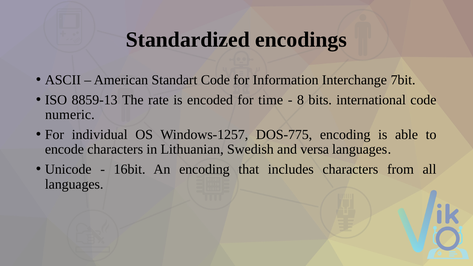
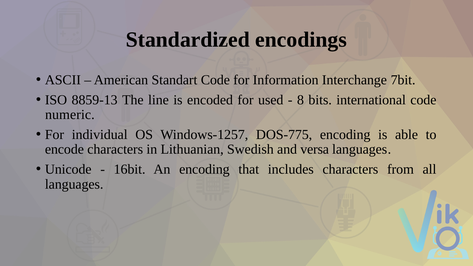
rate: rate -> line (158, 100)
time: time -> used (271, 100)
